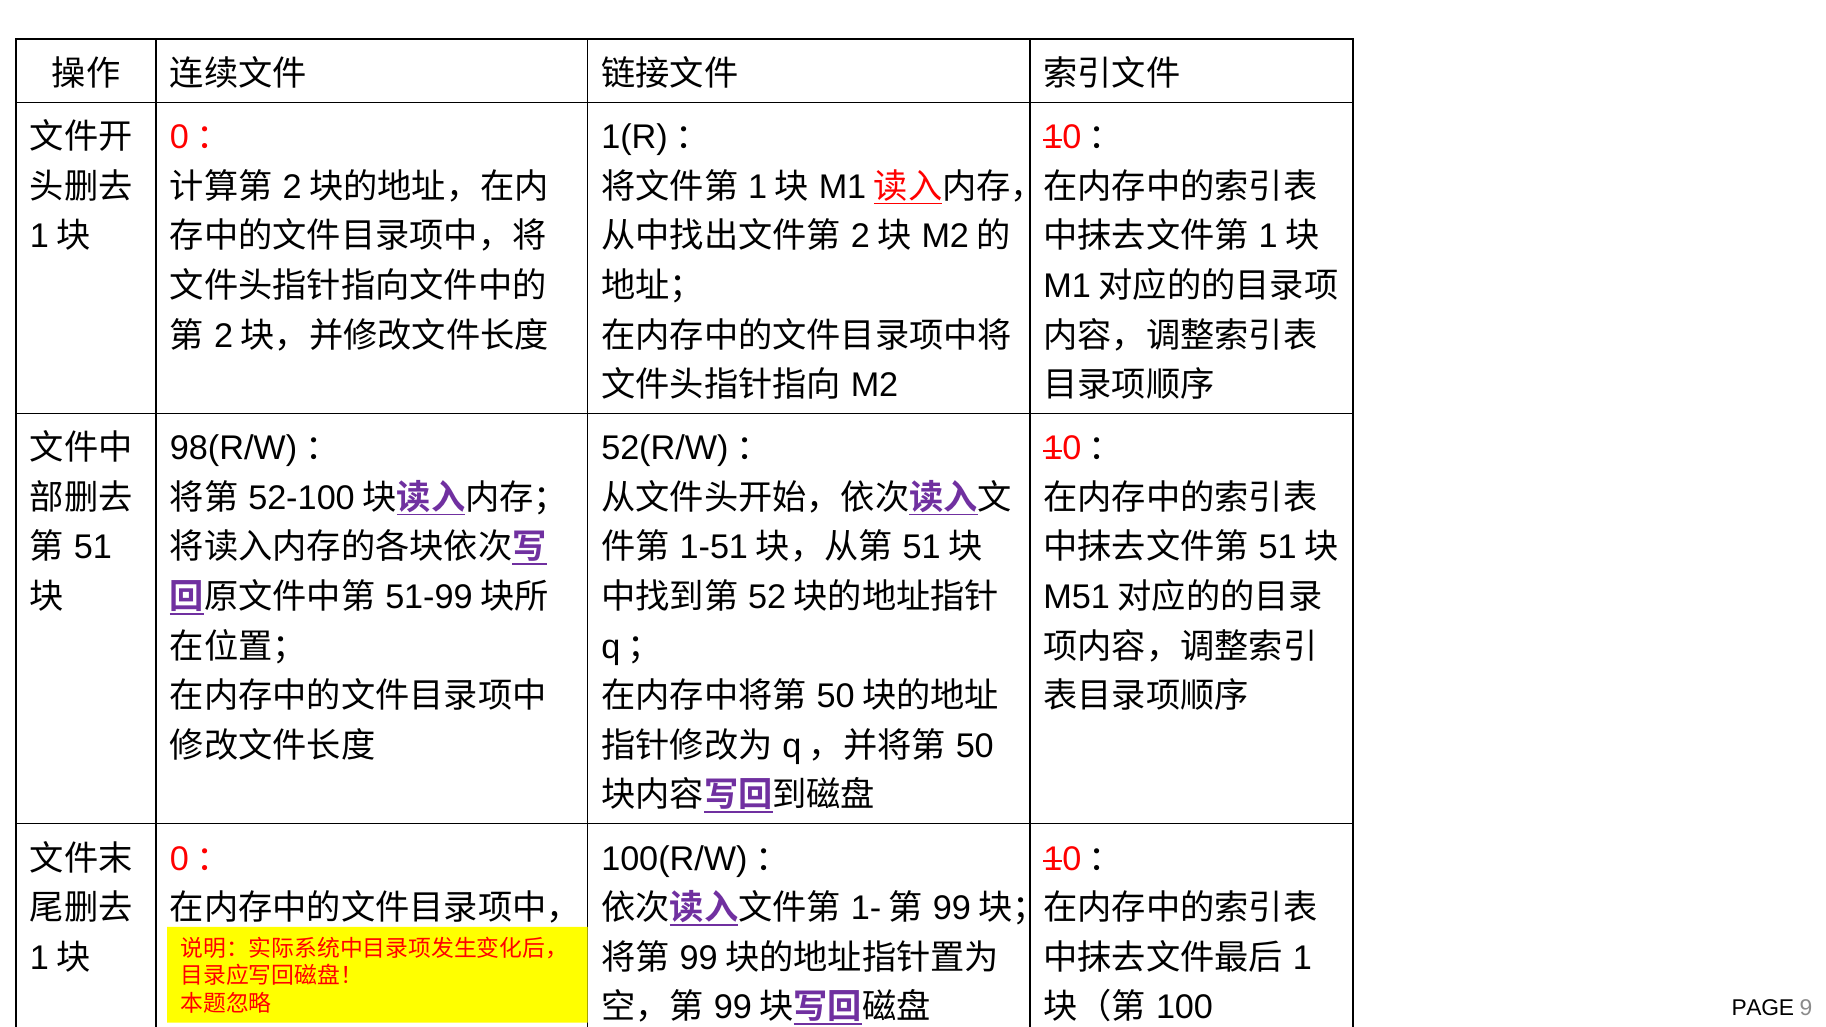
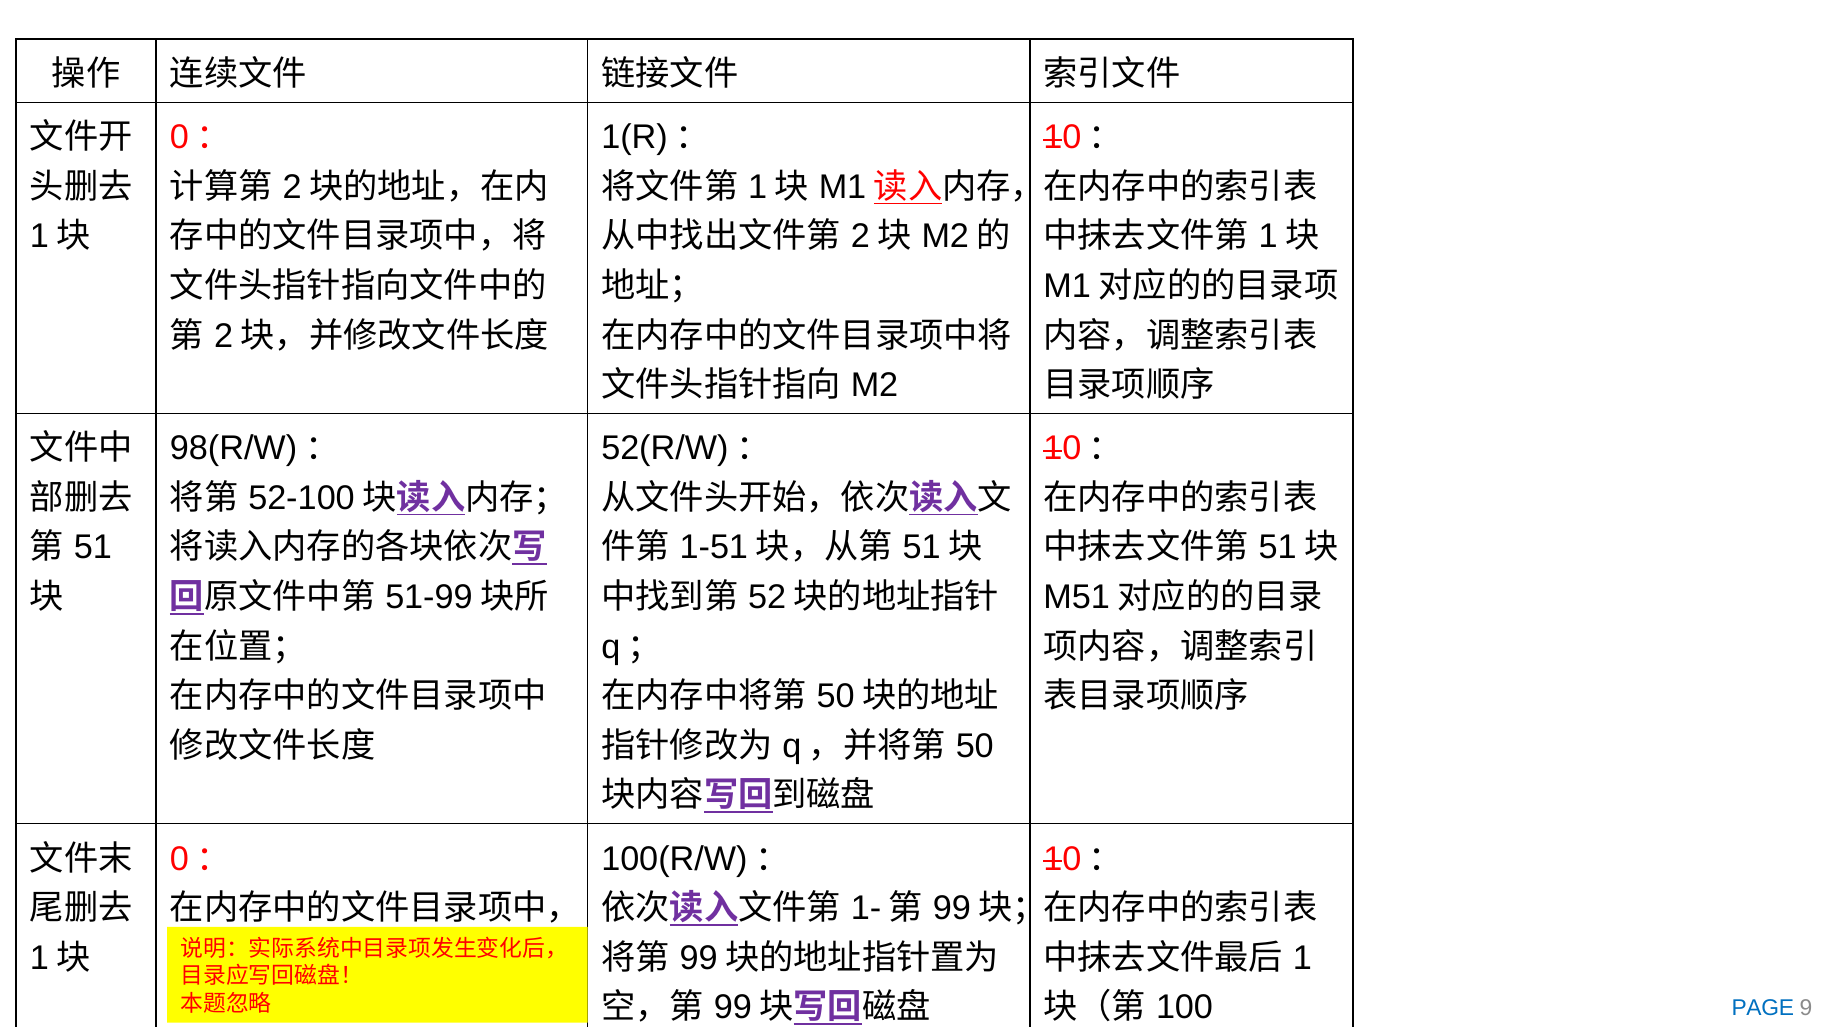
PAGE colour: black -> blue (1763, 1008)
